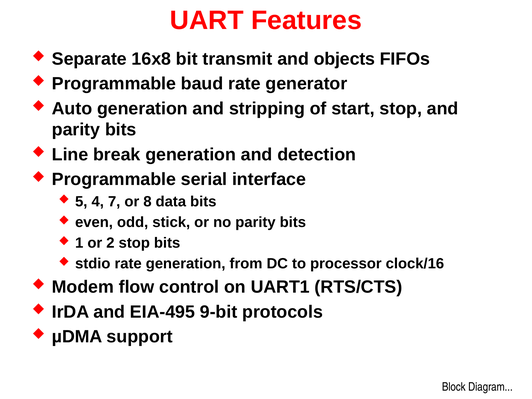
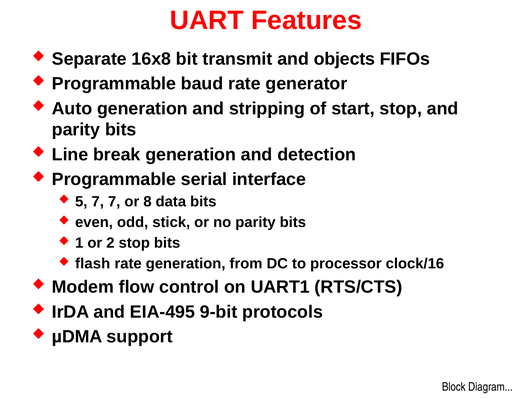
5 4: 4 -> 7 (98, 202)
stdio: stdio -> flash (93, 264)
